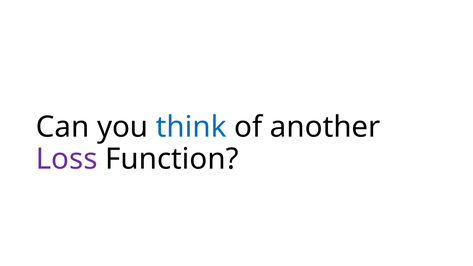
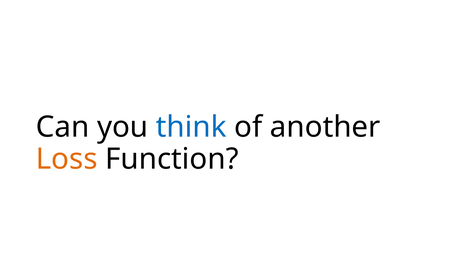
Loss colour: purple -> orange (67, 159)
